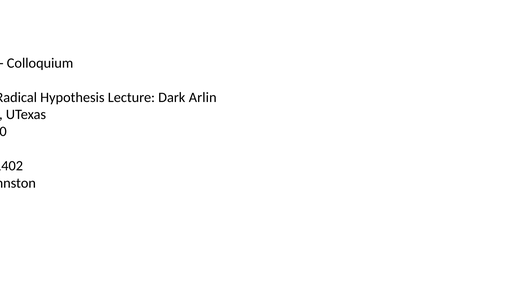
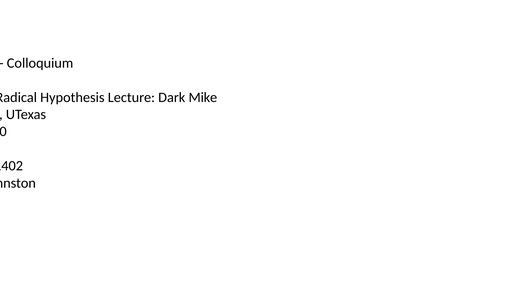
Dark Arlin: Arlin -> Mike (203, 97)
